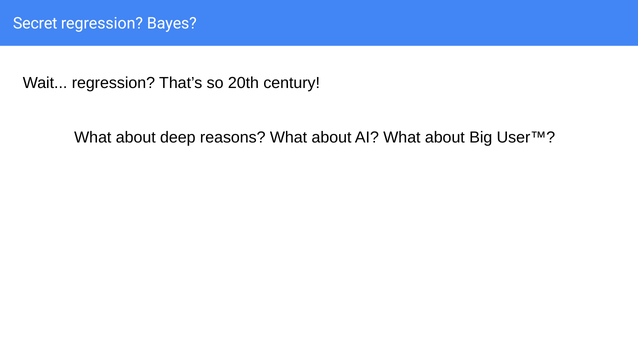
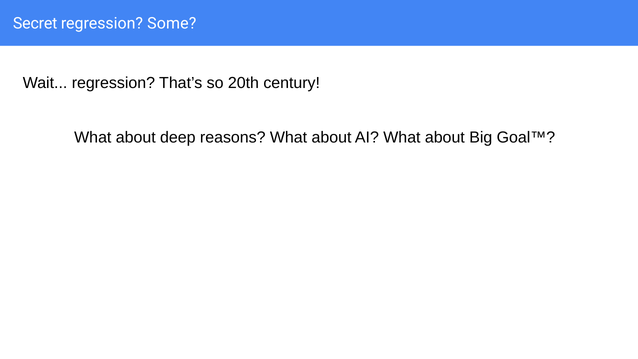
Bayes: Bayes -> Some (172, 23)
User™: User™ -> Goal™ (526, 138)
